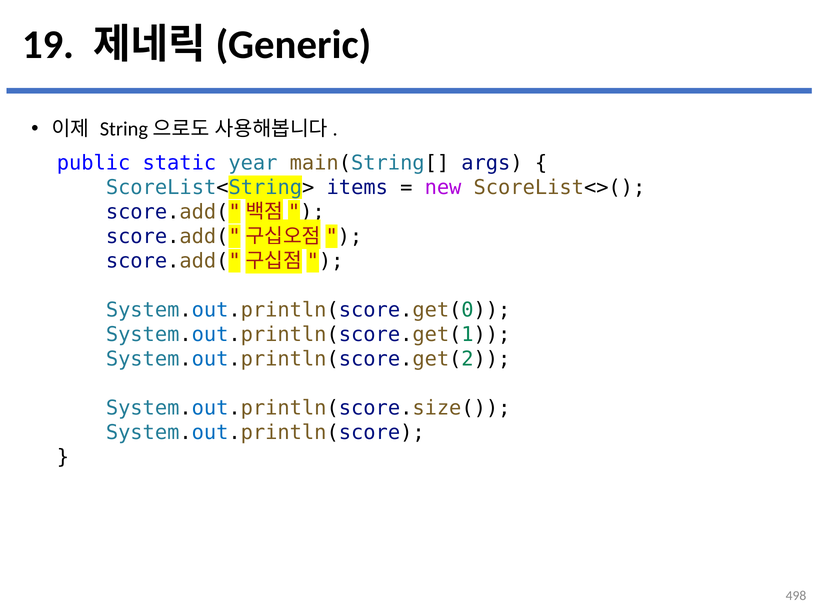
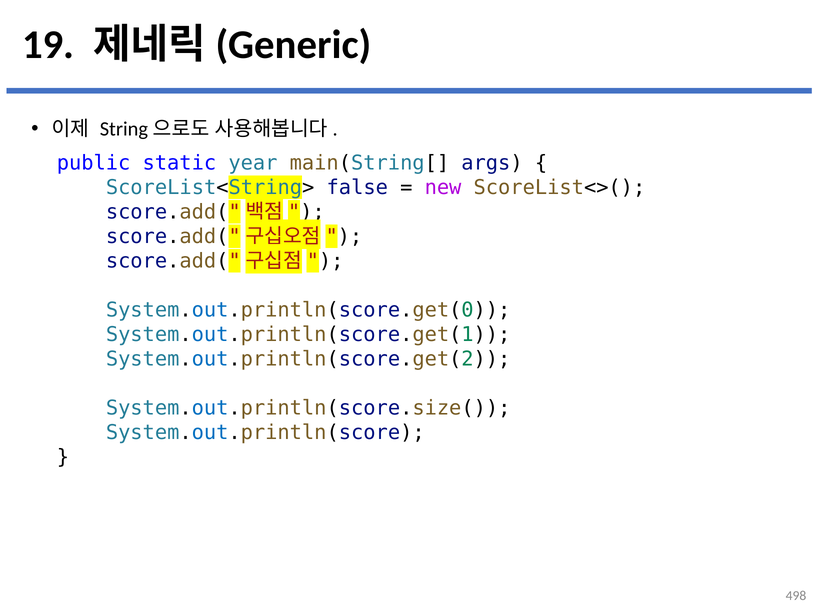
items: items -> false (357, 188)
